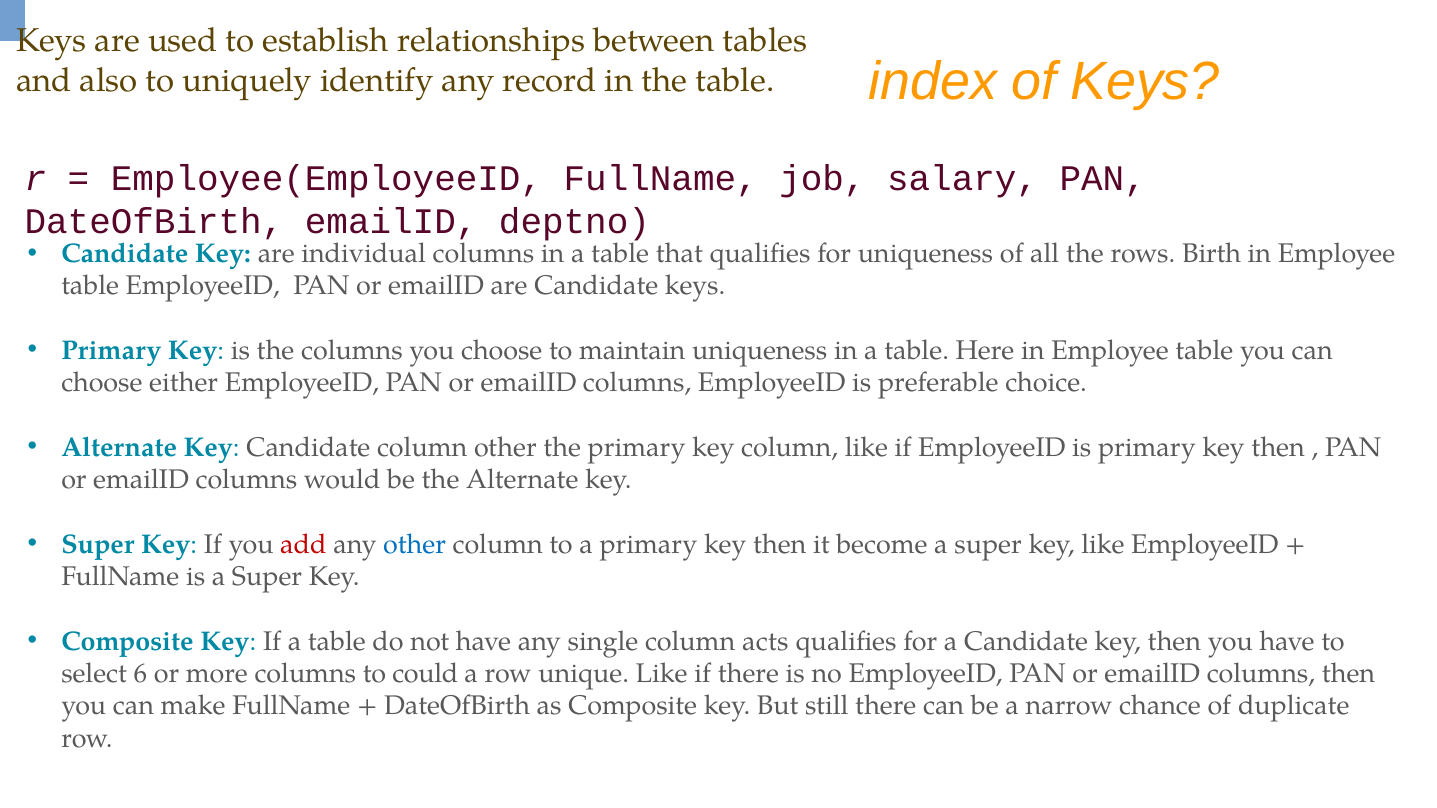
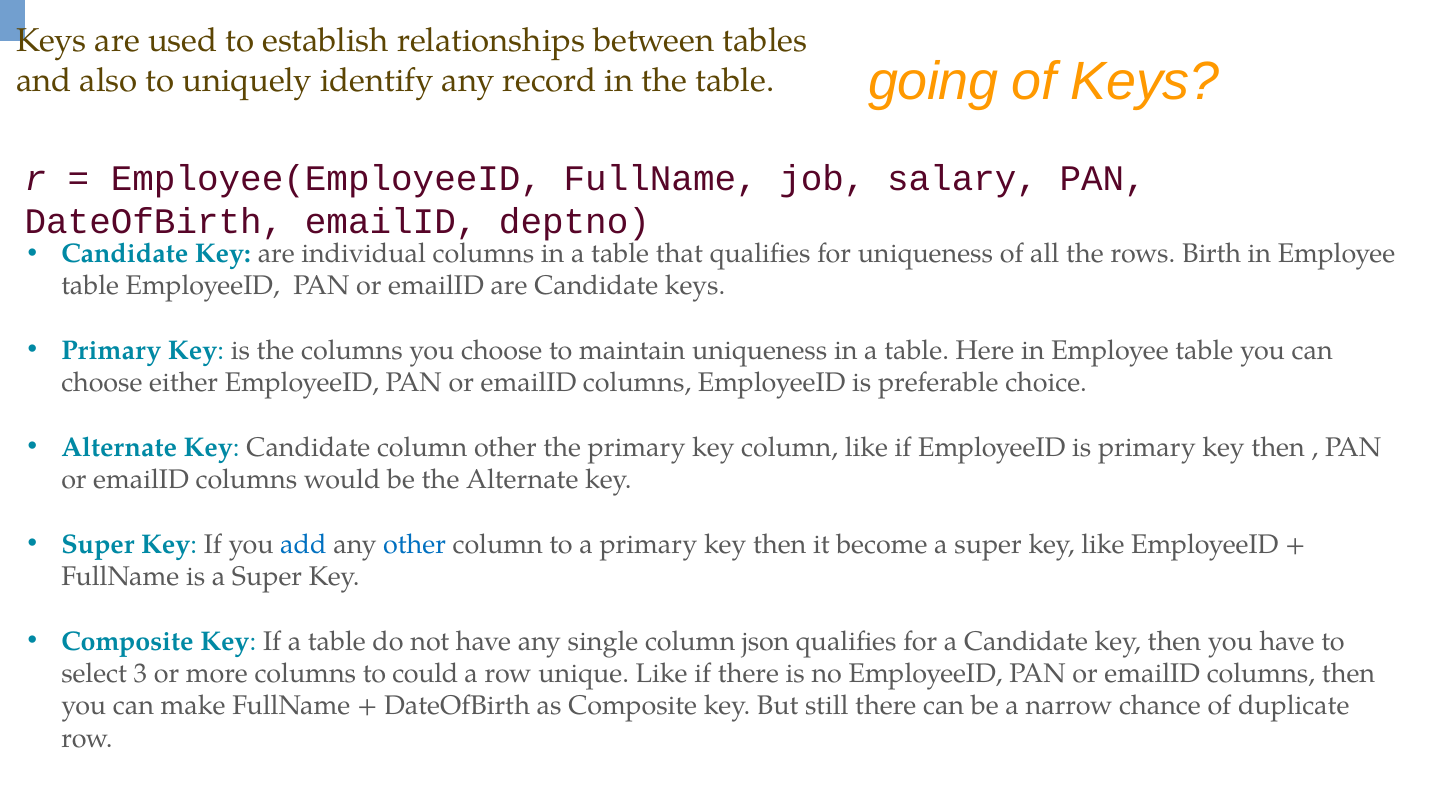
index: index -> going (933, 82)
add colour: red -> blue (303, 545)
acts: acts -> json (766, 642)
6: 6 -> 3 (140, 674)
